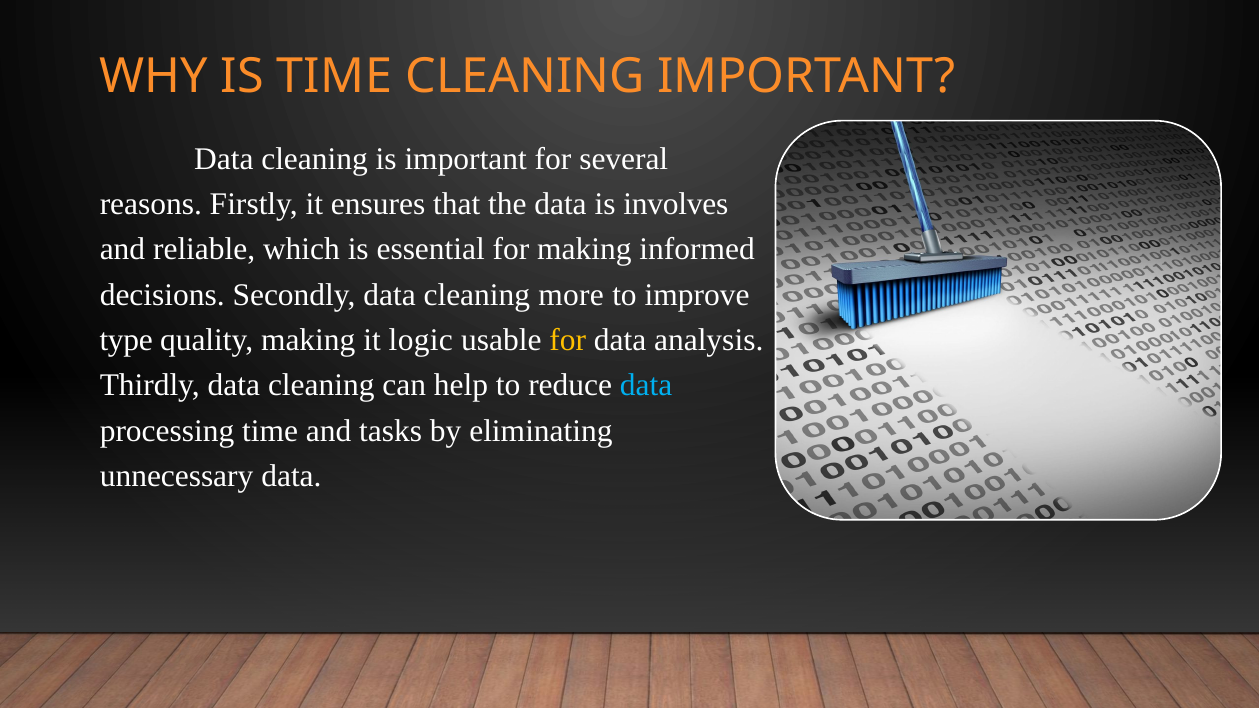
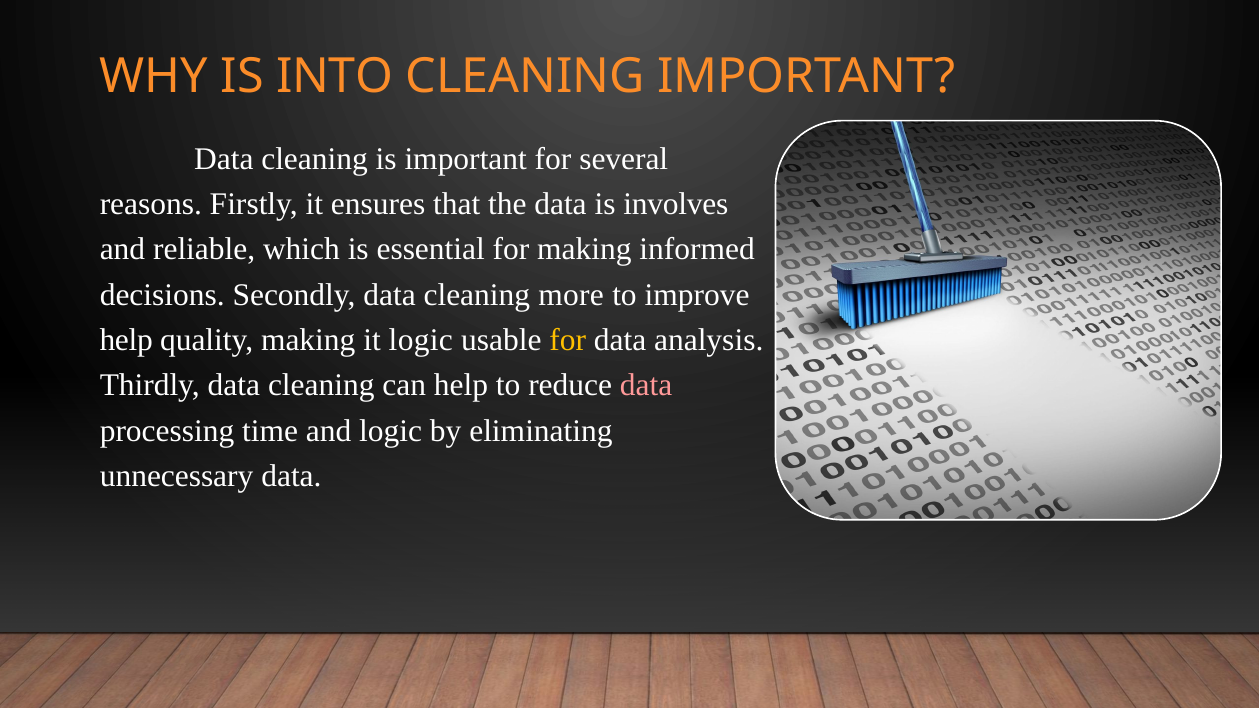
IS TIME: TIME -> INTO (335, 76)
type: type -> help (126, 340)
data colour: light blue -> pink (646, 385)
and tasks: tasks -> logic (391, 431)
